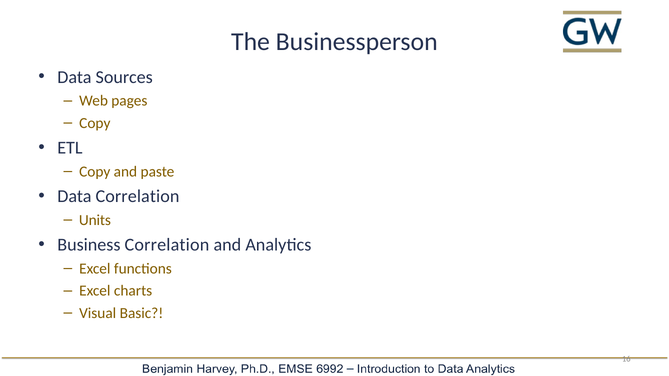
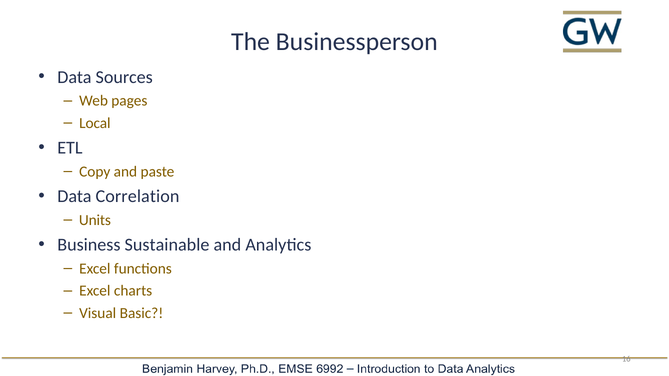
Copy: Copy -> Local (95, 123)
Business Correlation: Correlation -> Sustainable (167, 245)
